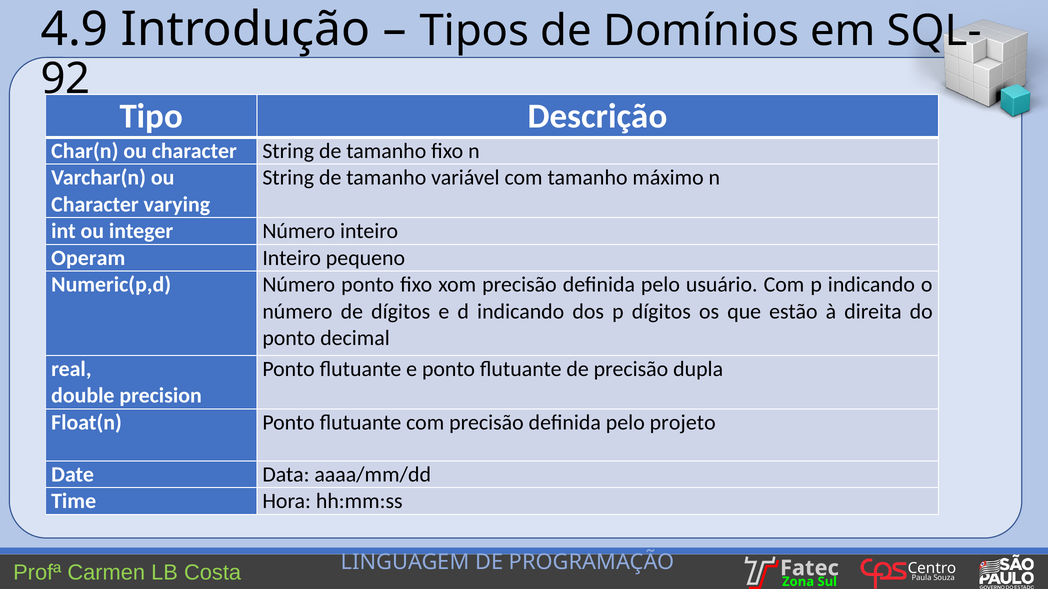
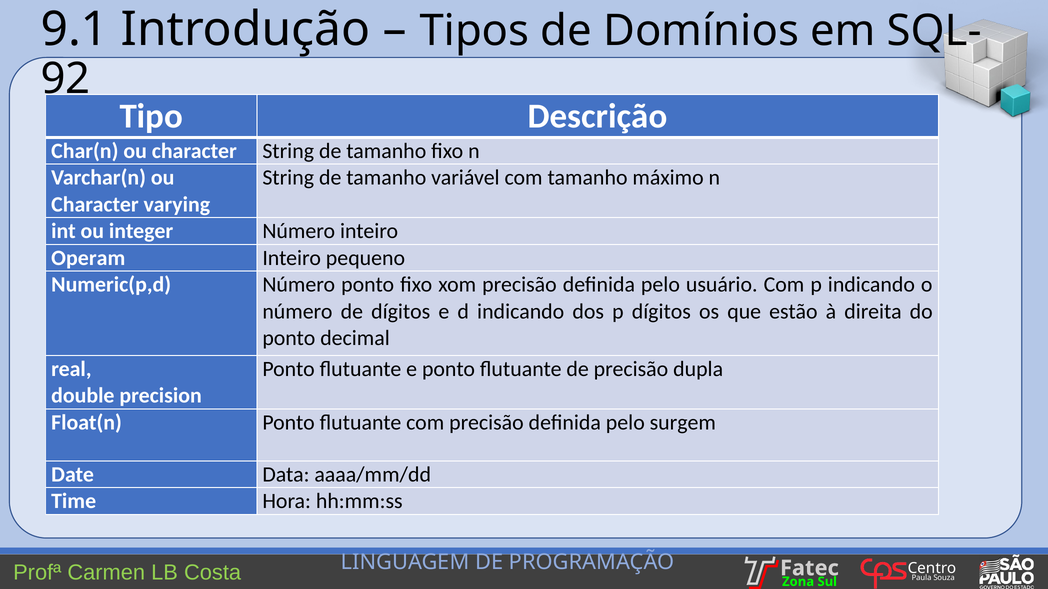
4.9: 4.9 -> 9.1 (74, 29)
projeto: projeto -> surgem (683, 423)
